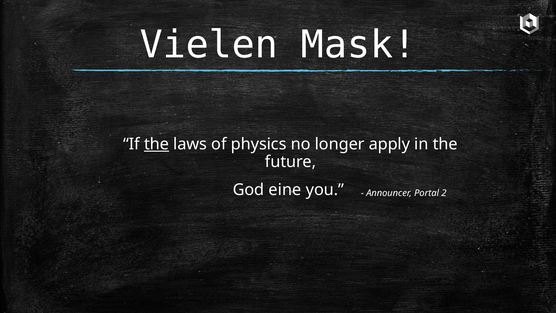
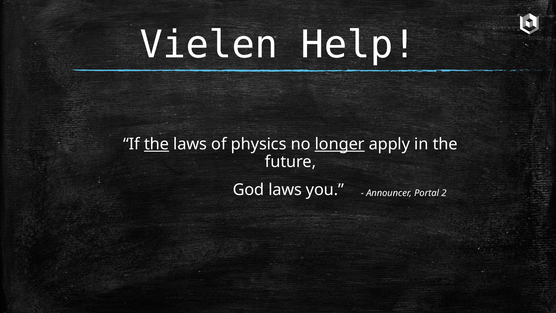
Mask: Mask -> Help (359, 45)
longer underline: none -> present (340, 144)
God eine: eine -> laws (285, 190)
